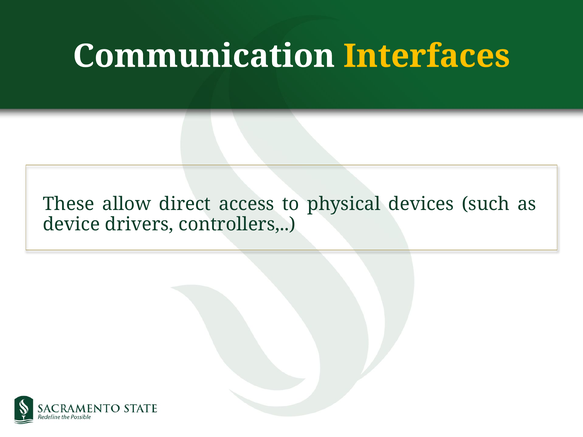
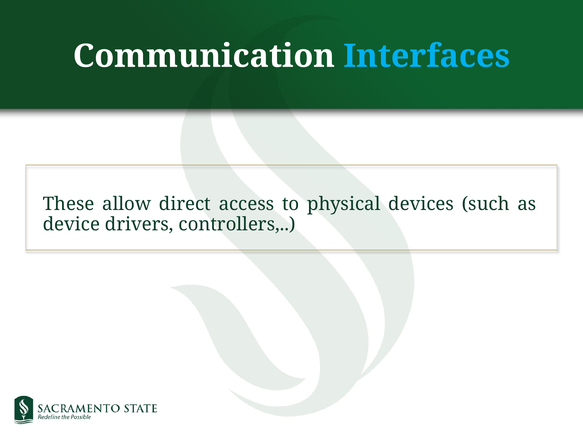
Interfaces colour: yellow -> light blue (427, 56)
